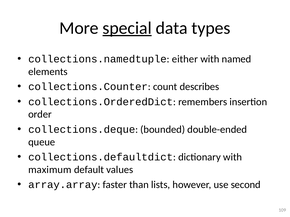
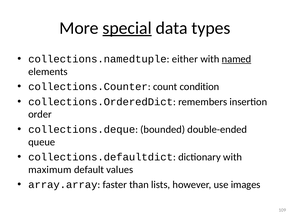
named underline: none -> present (236, 59)
describes: describes -> condition (199, 87)
second: second -> images (246, 185)
